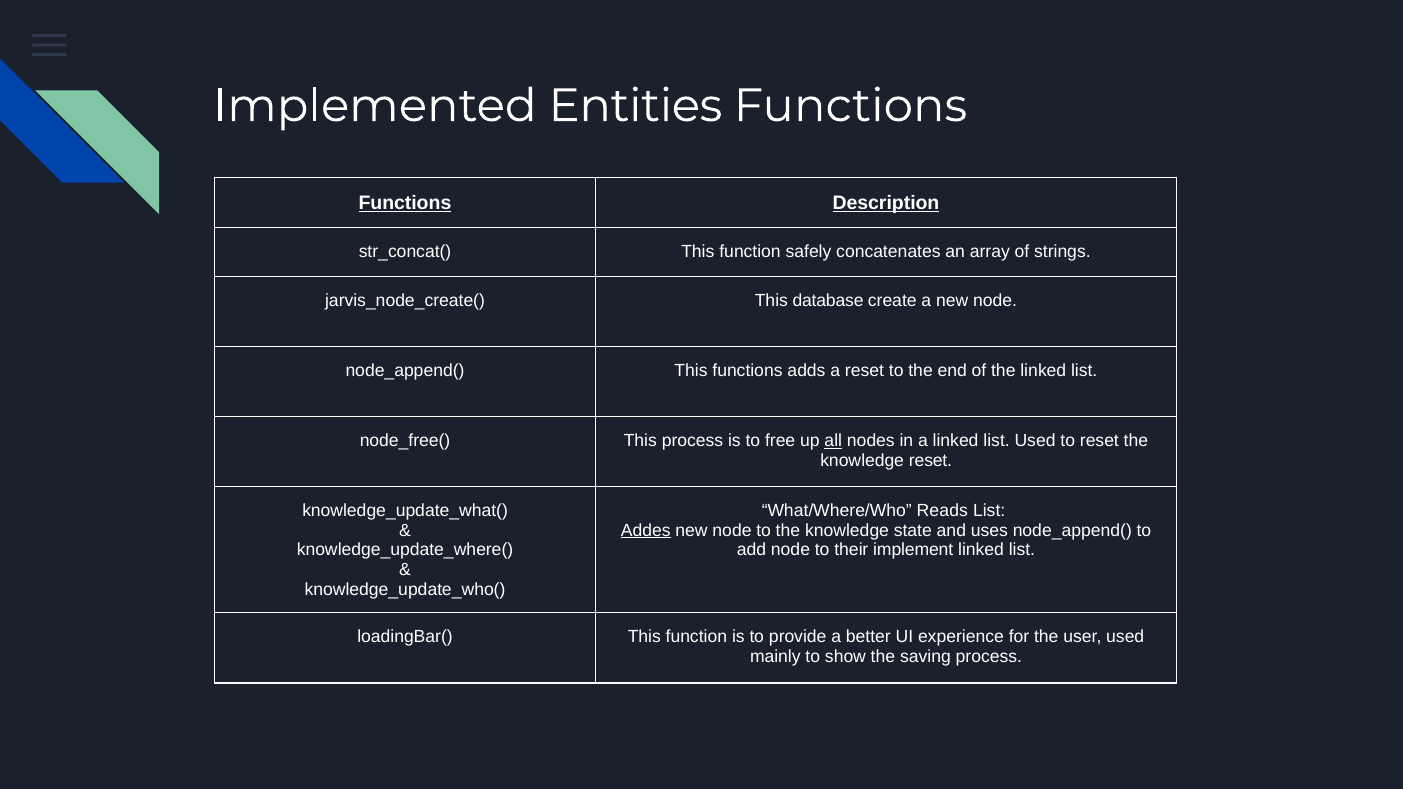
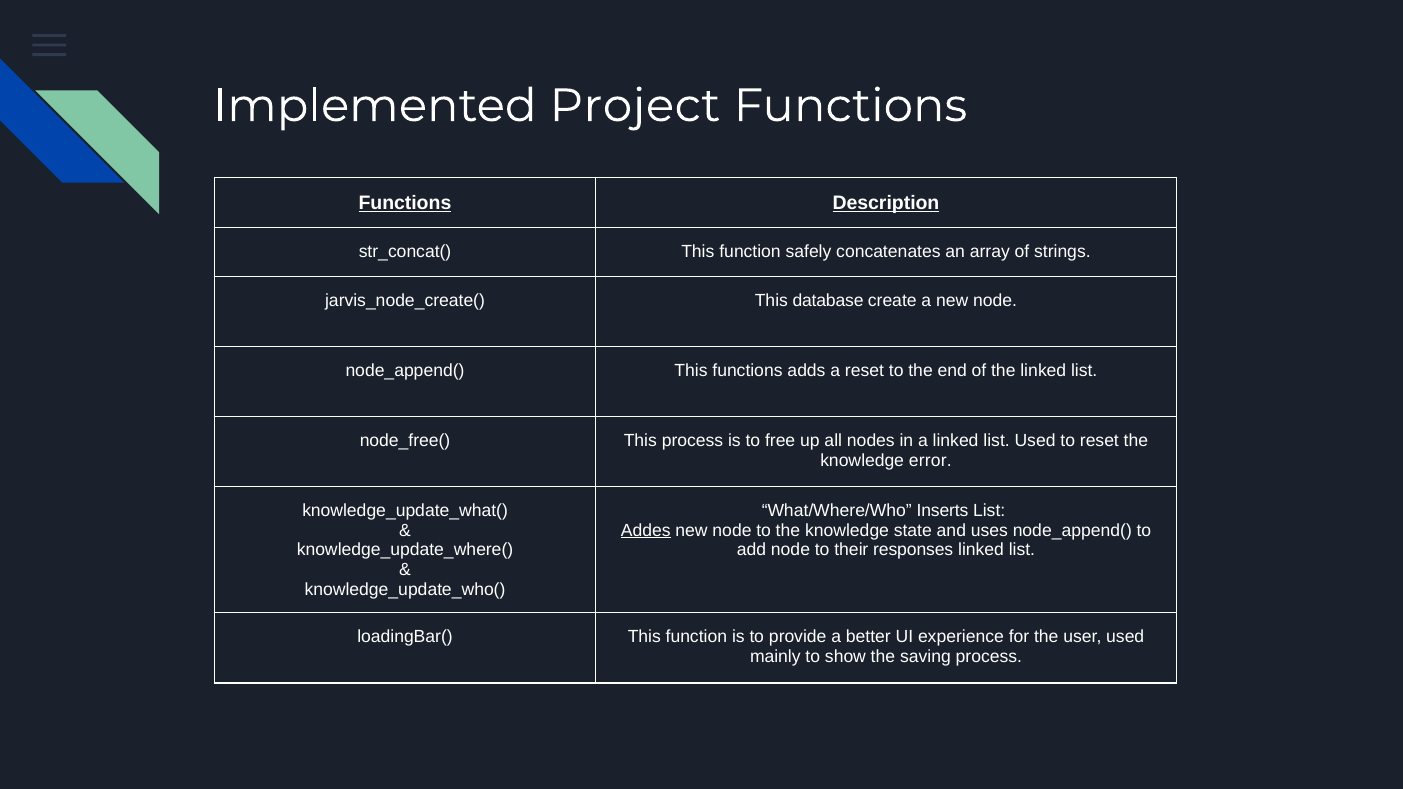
Entities: Entities -> Project (635, 106)
all underline: present -> none (833, 441)
knowledge reset: reset -> error (930, 460)
Reads: Reads -> Inserts (942, 511)
implement: implement -> responses (913, 550)
